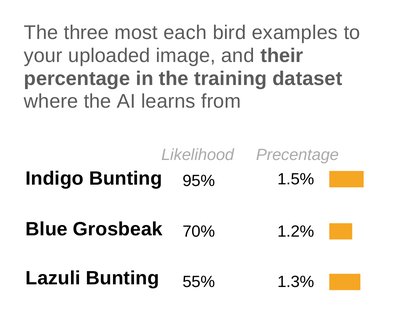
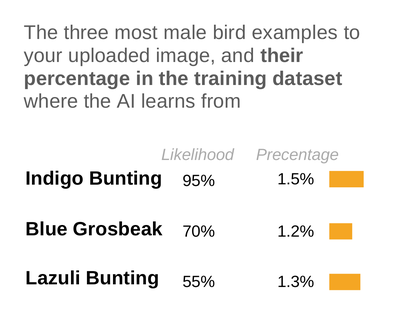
each: each -> male (185, 33)
